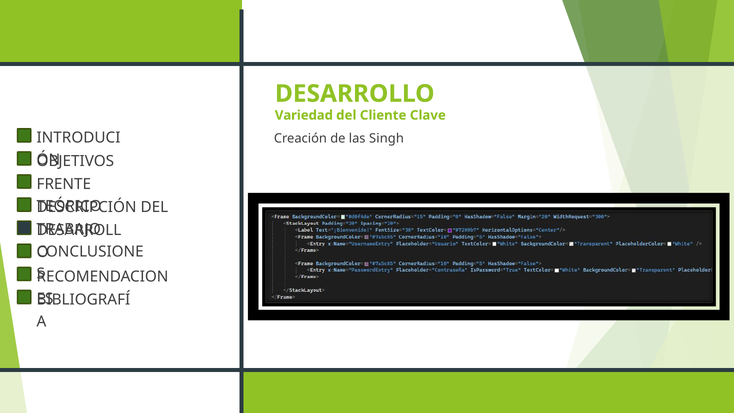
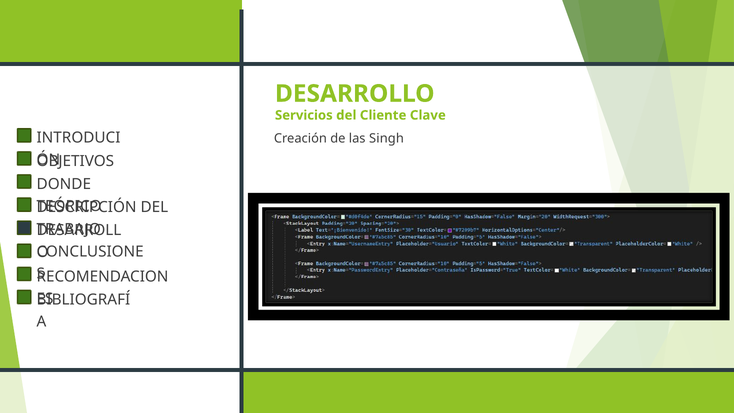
Variedad: Variedad -> Servicios (304, 115)
FRENTE: FRENTE -> DONDE (64, 184)
